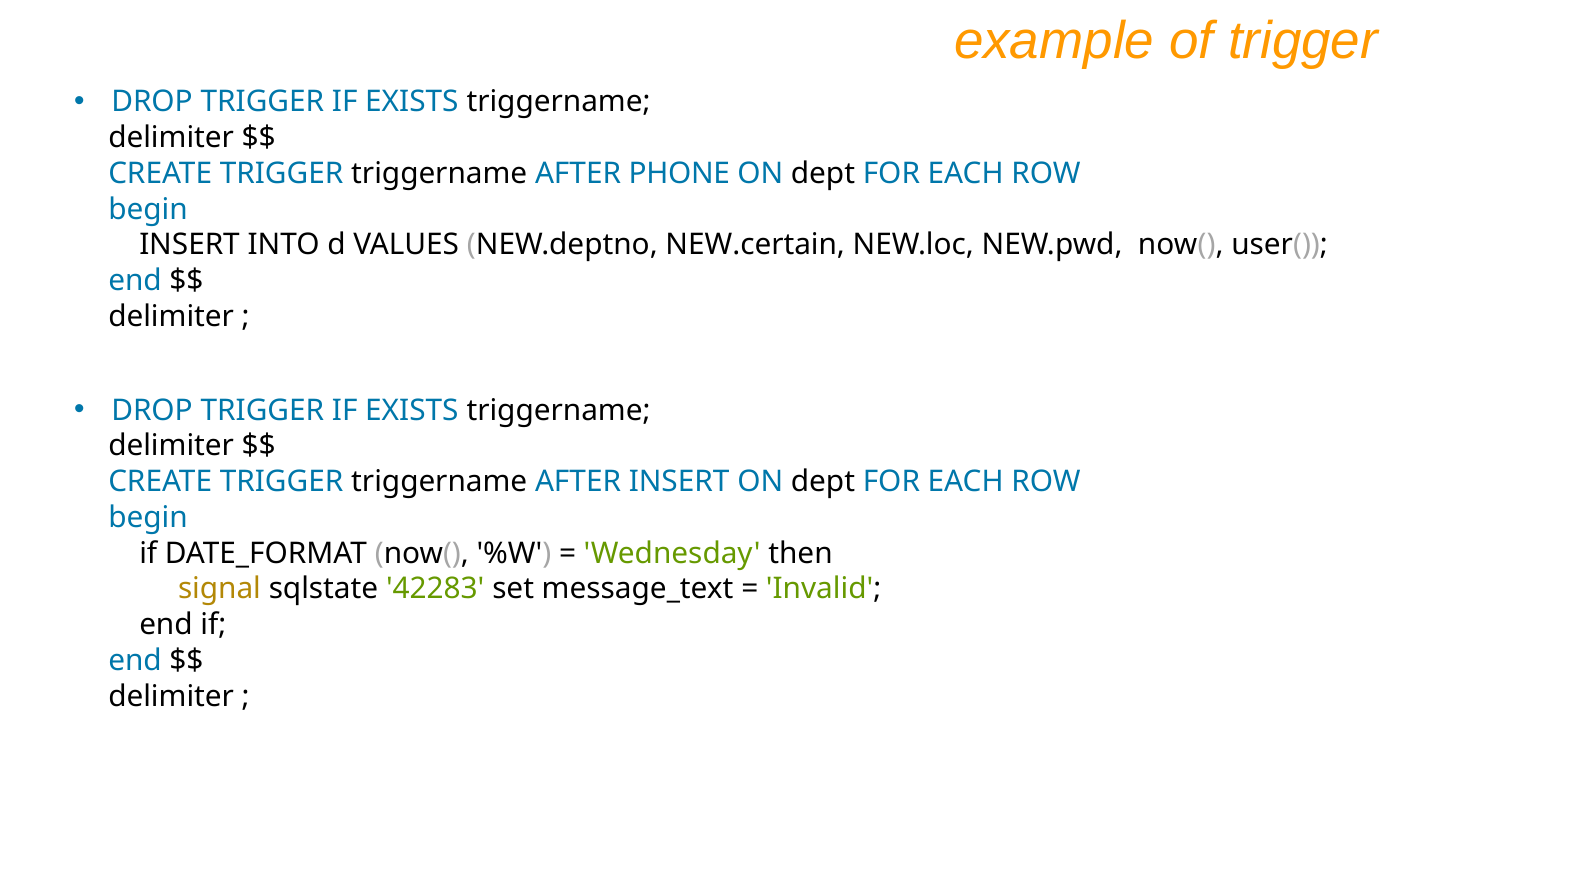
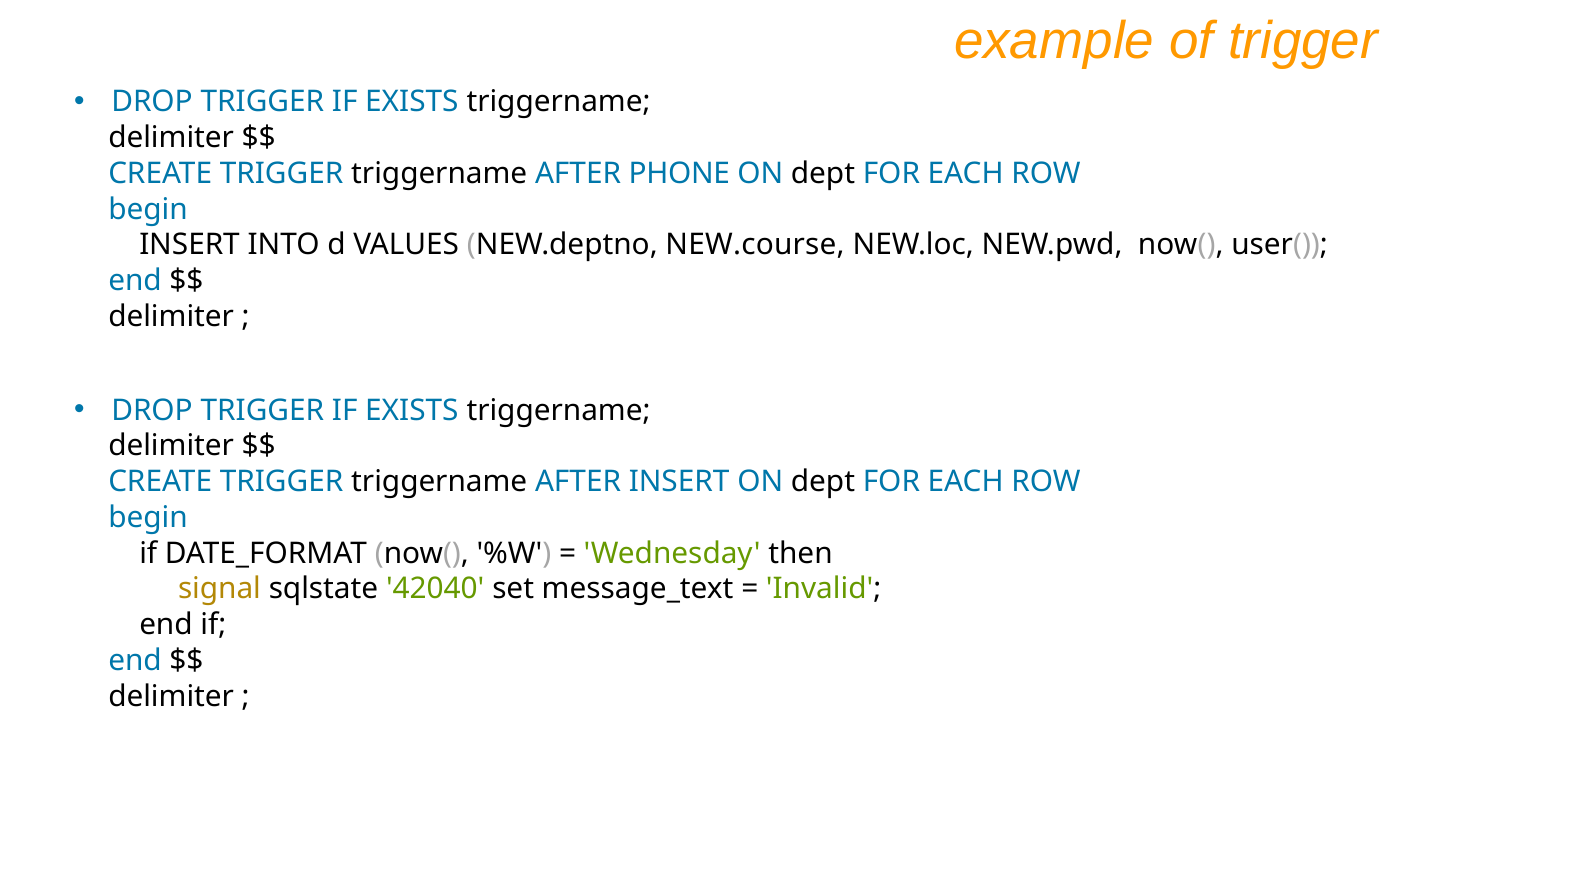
NEW.certain: NEW.certain -> NEW.course (755, 245)
42283: 42283 -> 42040 (435, 589)
